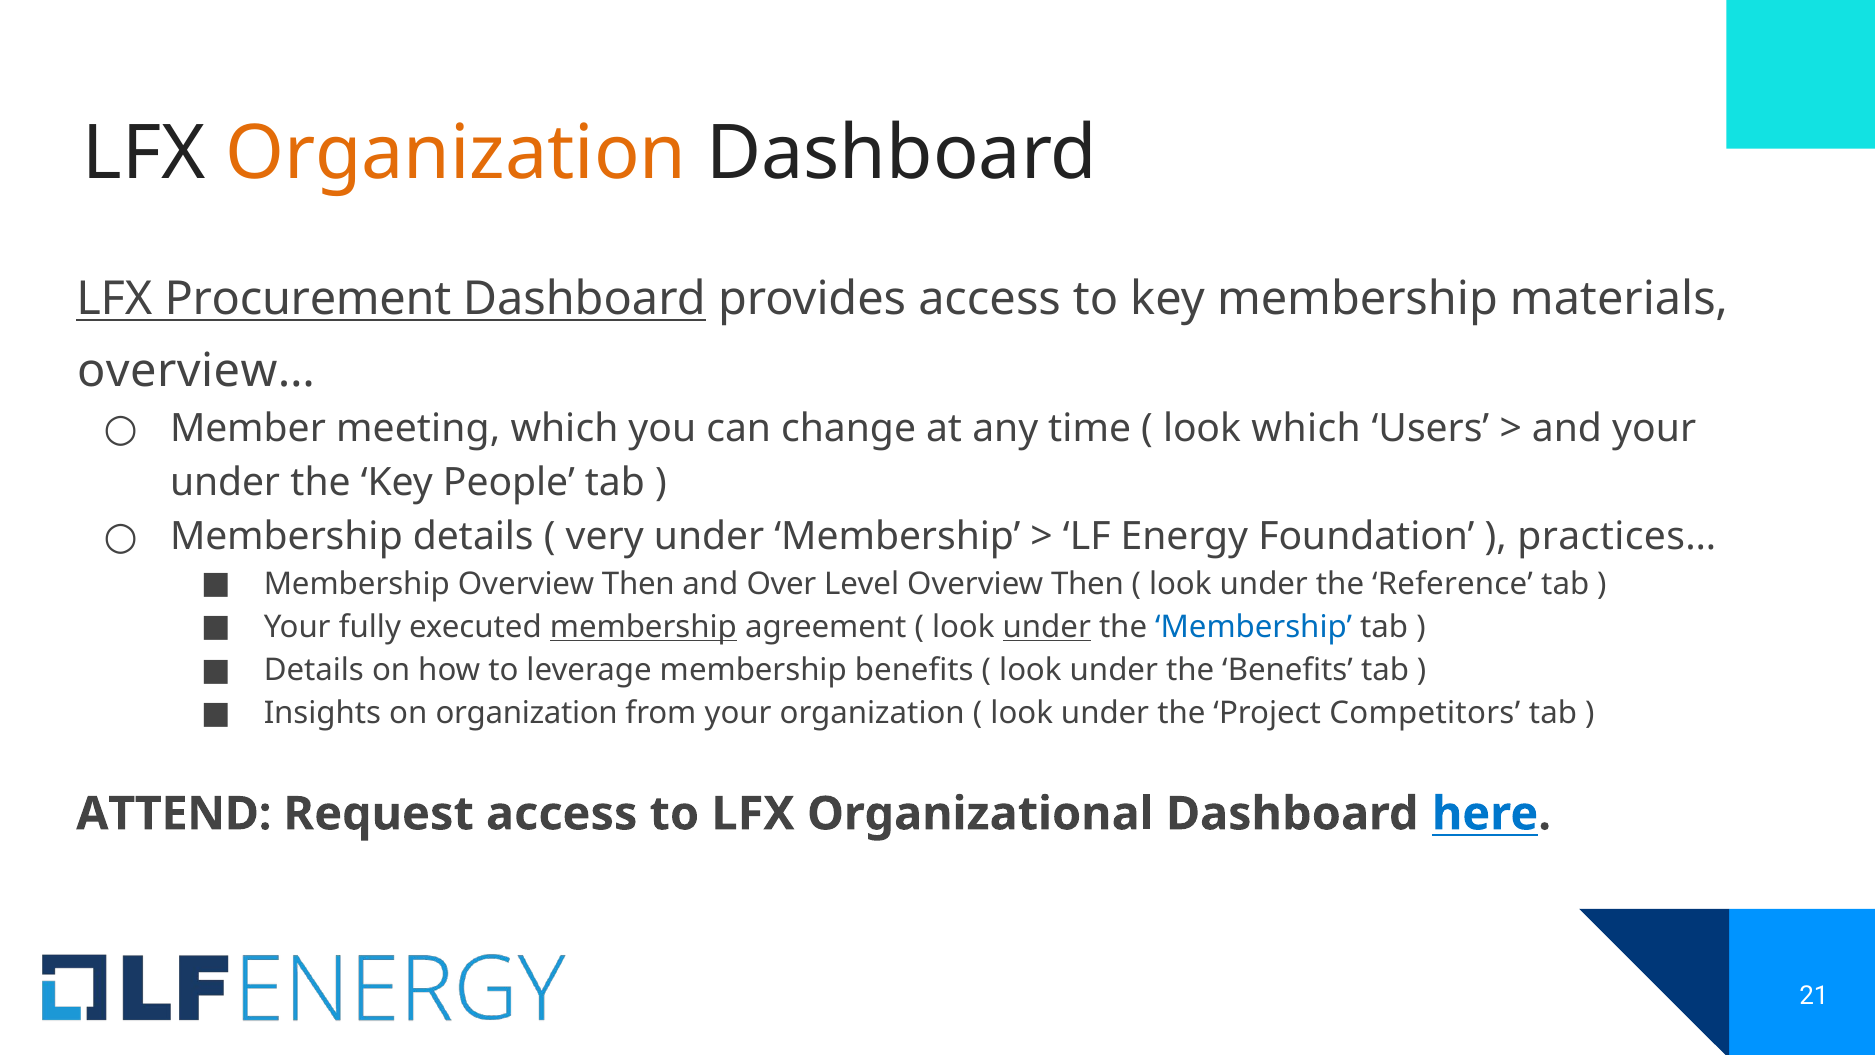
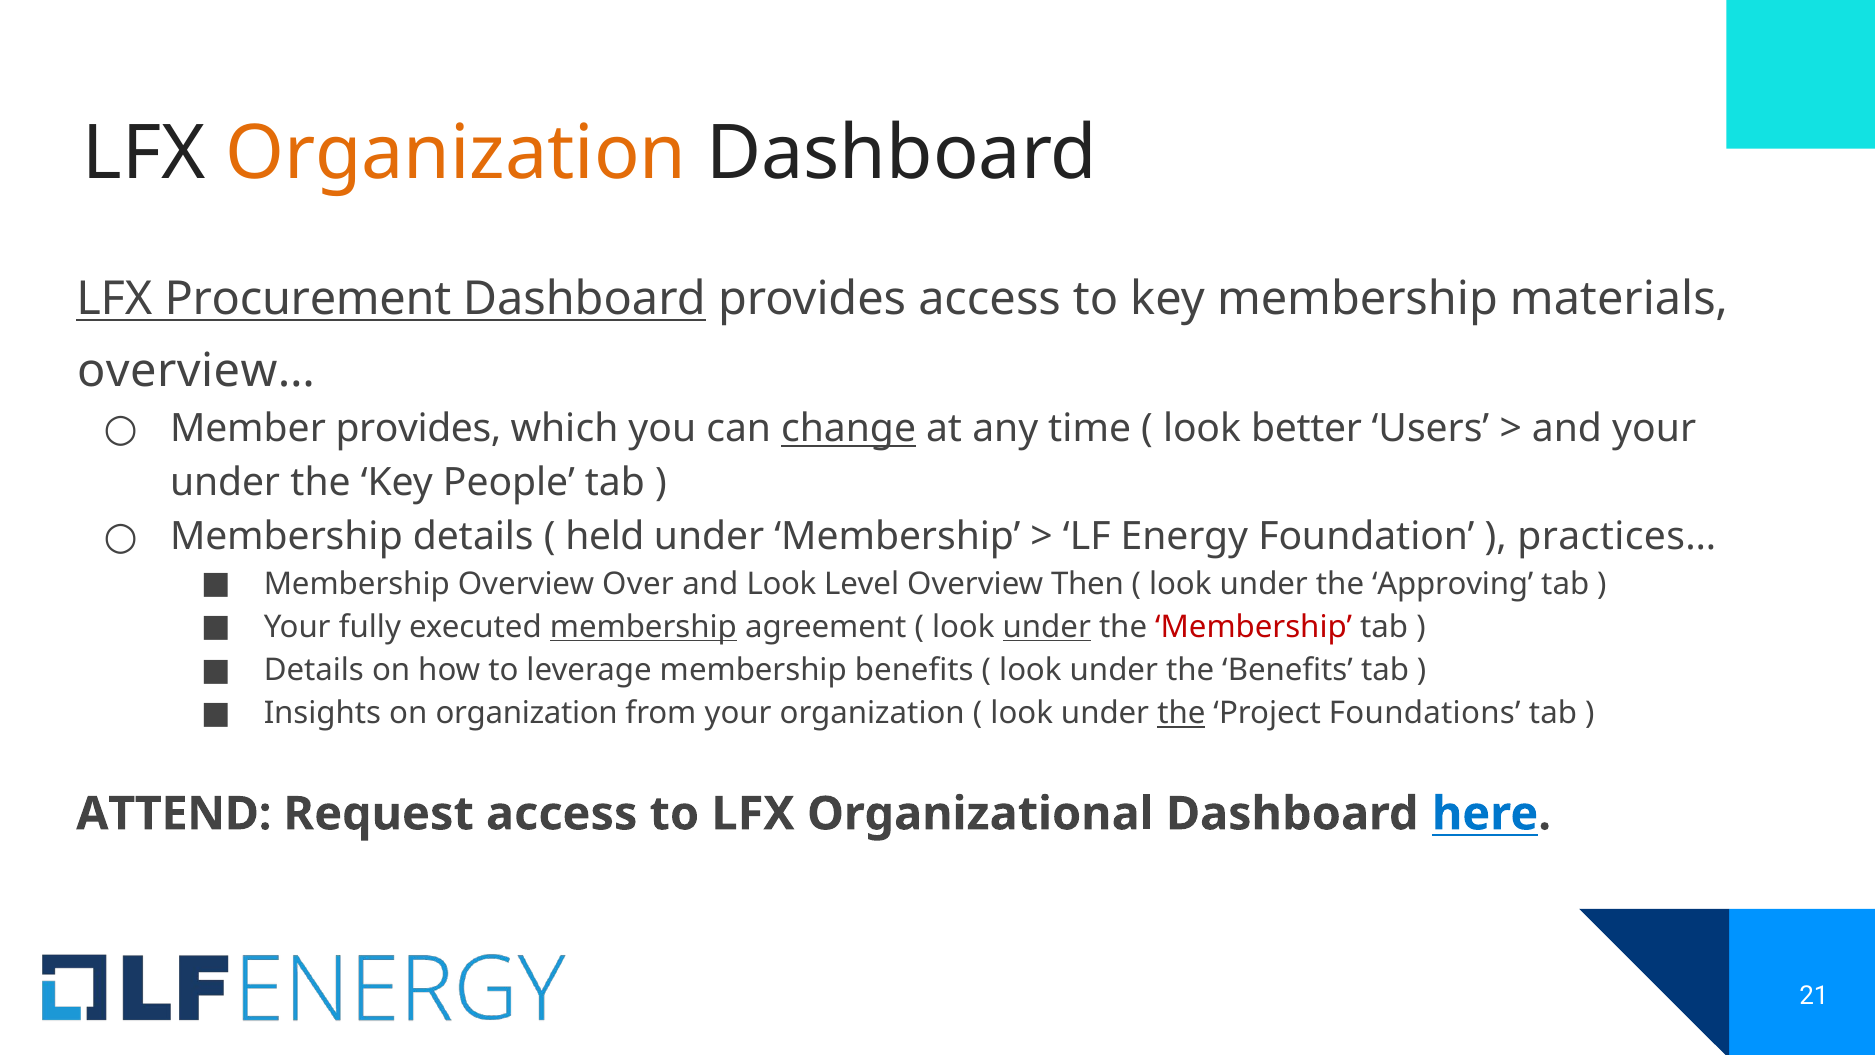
Member meeting: meeting -> provides (418, 429)
change underline: none -> present (849, 429)
look which: which -> better (1307, 429)
very: very -> held (605, 537)
Membership Overview Then: Then -> Over (638, 584)
and Over: Over -> Look (781, 584)
Reference: Reference -> Approving (1453, 584)
Membership colour: blue -> red (1254, 627)
the underline: none -> present (1181, 713)
Competitors: Competitors -> Foundations (1425, 713)
